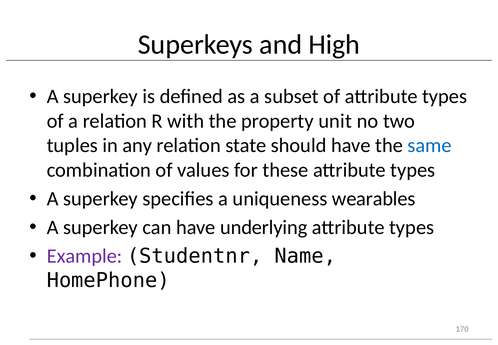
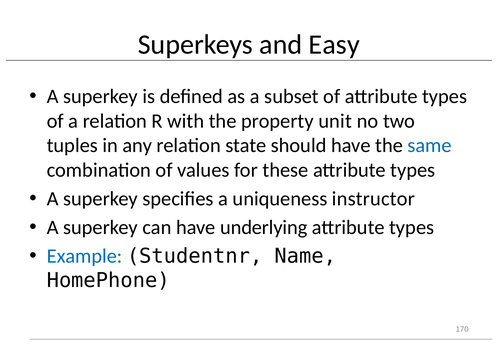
High: High -> Easy (334, 44)
wearables: wearables -> instructor (373, 199)
Example colour: purple -> blue (85, 256)
